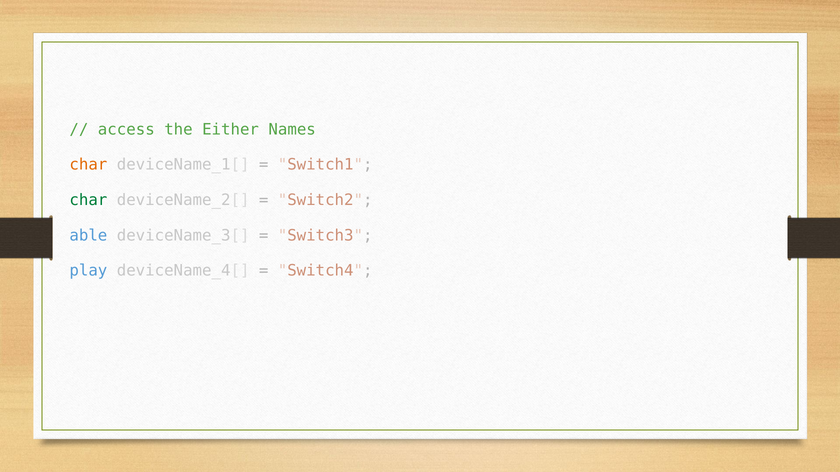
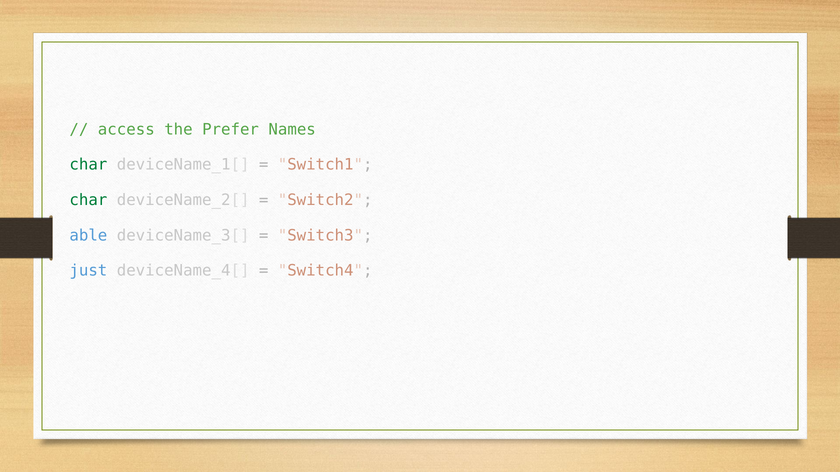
Either: Either -> Prefer (231, 130)
char colour: orange -> green (88, 165)
play: play -> just (88, 271)
